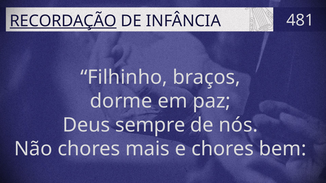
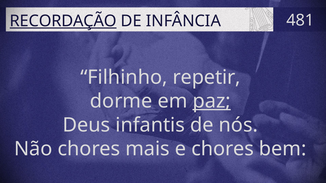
braços: braços -> repetir (207, 77)
paz underline: none -> present (212, 101)
sempre: sempre -> infantis (150, 125)
